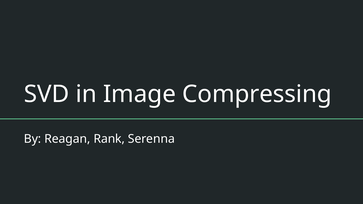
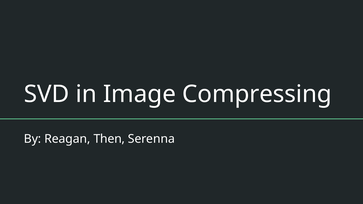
Rank: Rank -> Then (109, 139)
